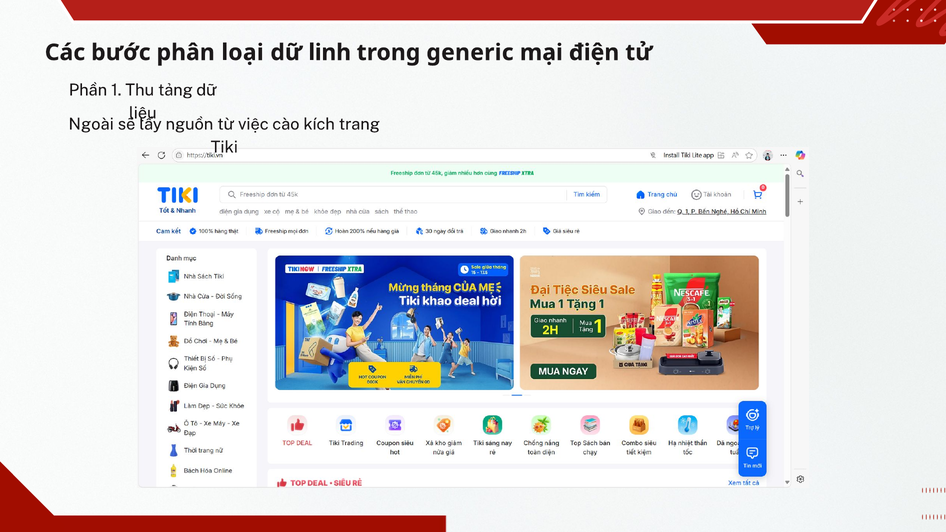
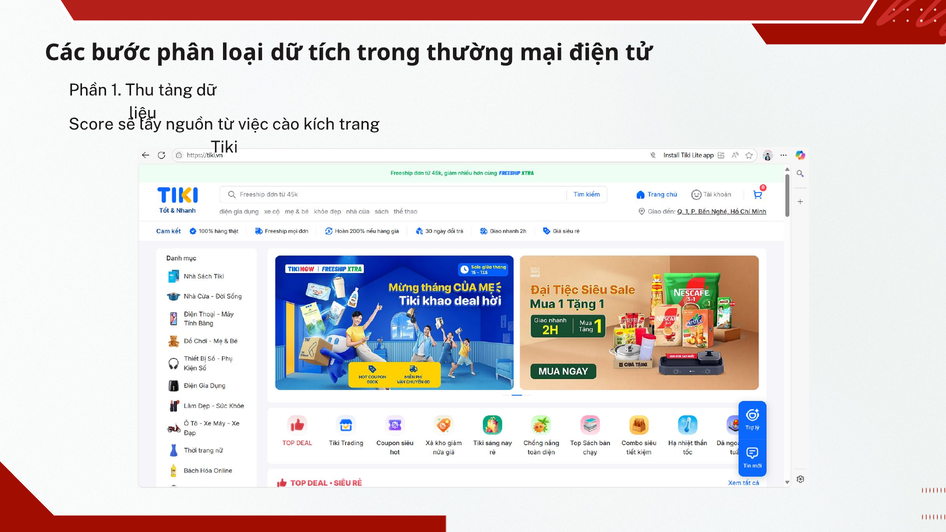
linh: linh -> tích (330, 53)
generic: generic -> thường (470, 53)
Ngoài: Ngoài -> Score (91, 124)
